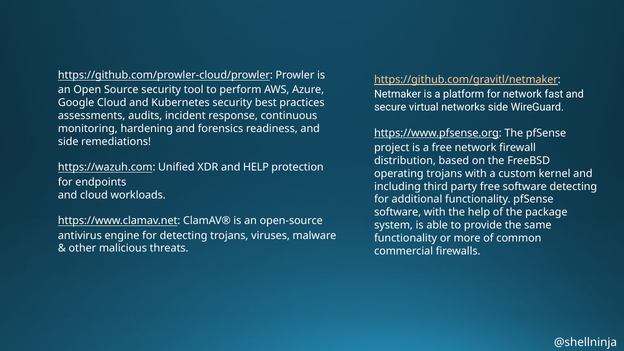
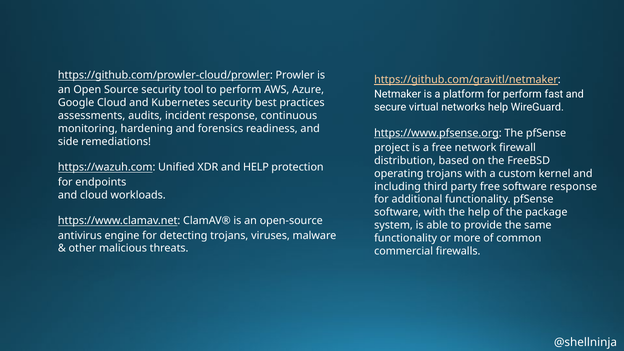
for network: network -> perform (522, 94)
networks side: side -> help (498, 107)
software detecting: detecting -> response (573, 186)
